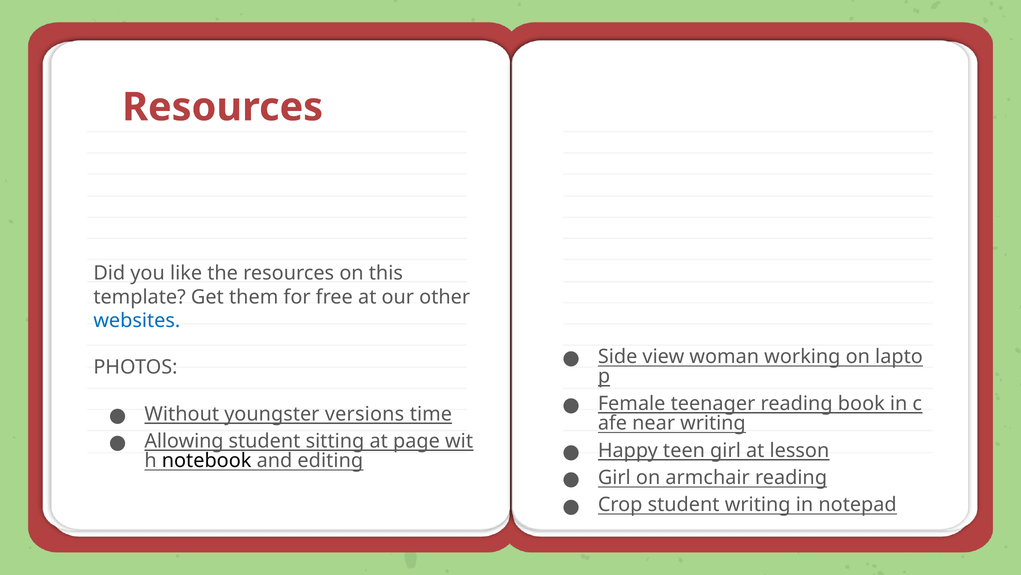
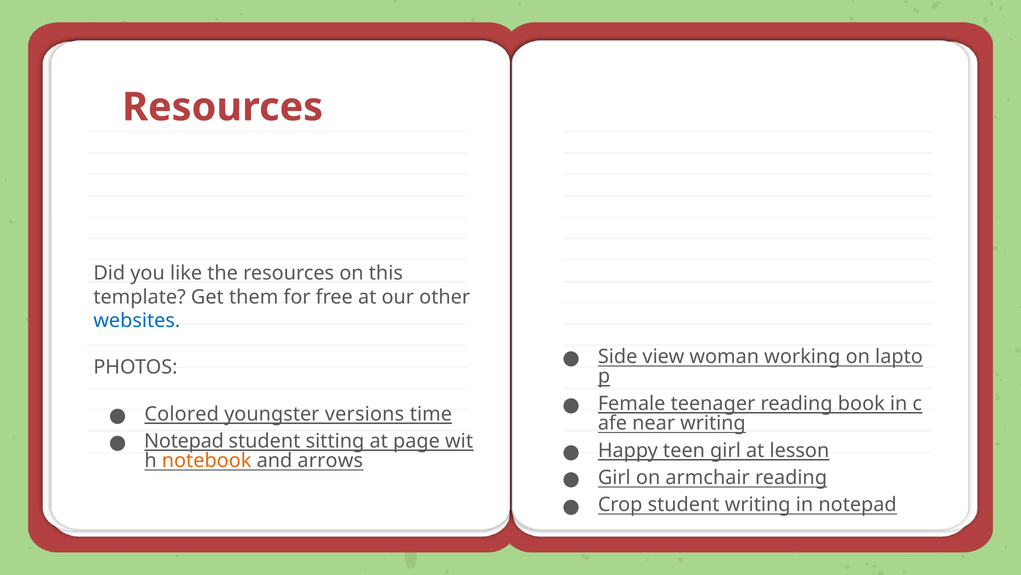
Without: Without -> Colored (182, 413)
Allowing: Allowing -> Notepad (184, 441)
notebook colour: black -> orange (207, 460)
editing: editing -> arrows (330, 460)
